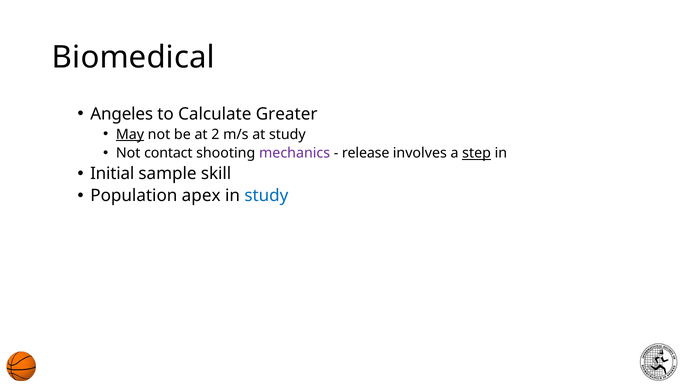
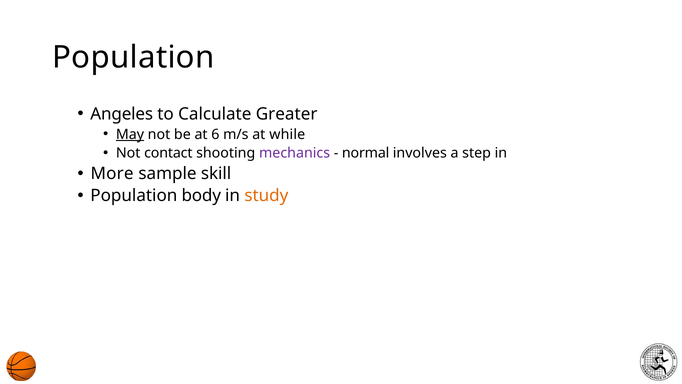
Biomedical: Biomedical -> Population (133, 57)
2: 2 -> 6 (215, 134)
at study: study -> while (287, 134)
release: release -> normal (366, 153)
step underline: present -> none (477, 153)
Initial: Initial -> More (112, 174)
apex: apex -> body (201, 195)
study colour: blue -> orange (266, 195)
